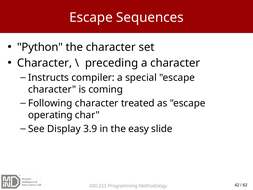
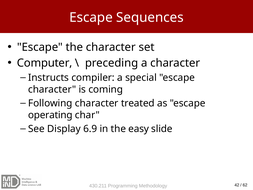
Python: Python -> Escape (40, 47)
Character: Character -> Computer (45, 63)
3.9: 3.9 -> 6.9 (90, 129)
